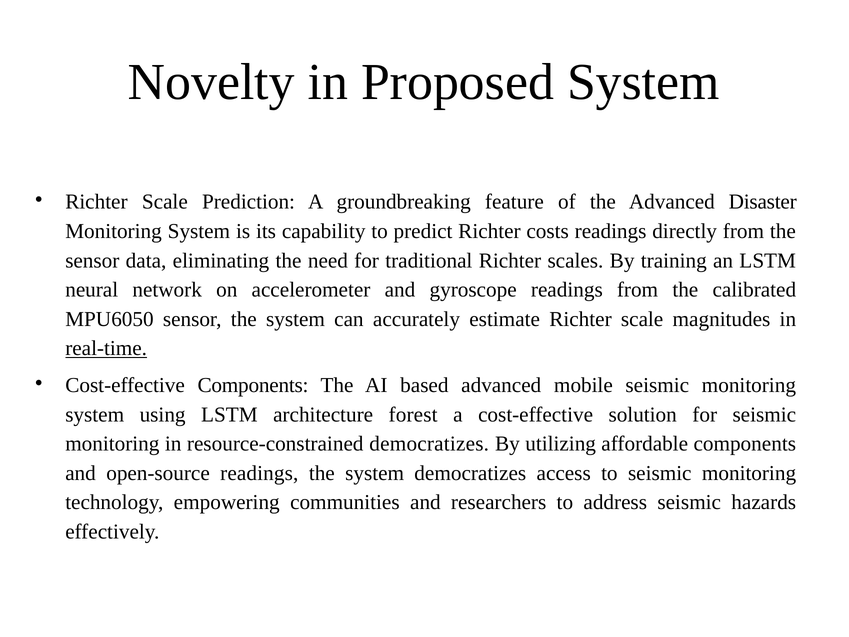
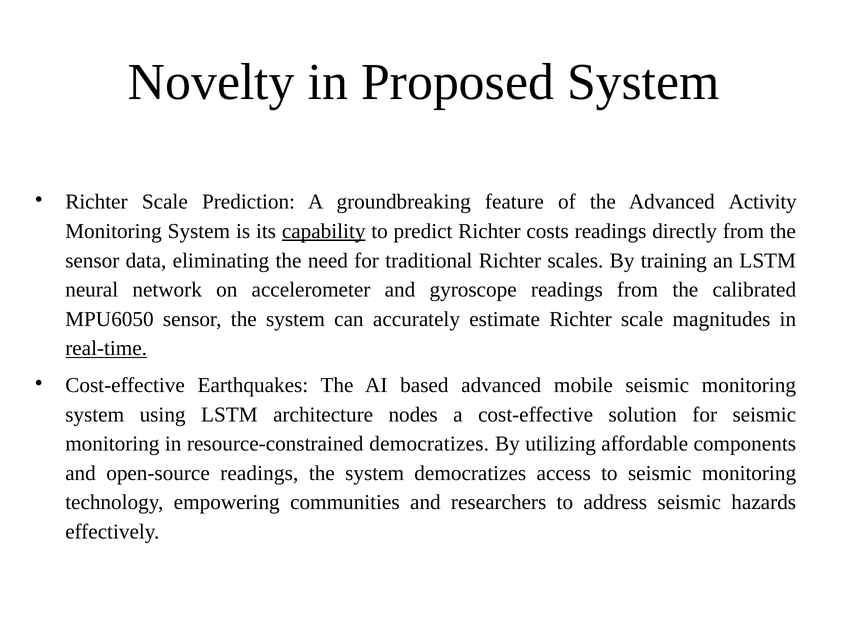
Disaster: Disaster -> Activity (763, 202)
capability underline: none -> present (324, 231)
Cost-effective Components: Components -> Earthquakes (253, 385)
forest: forest -> nodes (413, 414)
